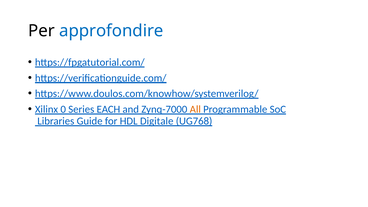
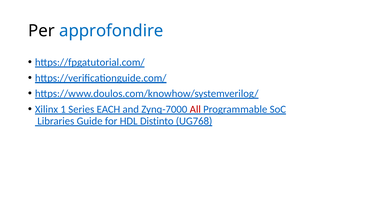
0: 0 -> 1 (63, 109)
All colour: orange -> red (195, 109)
Digitale: Digitale -> Distinto (157, 121)
